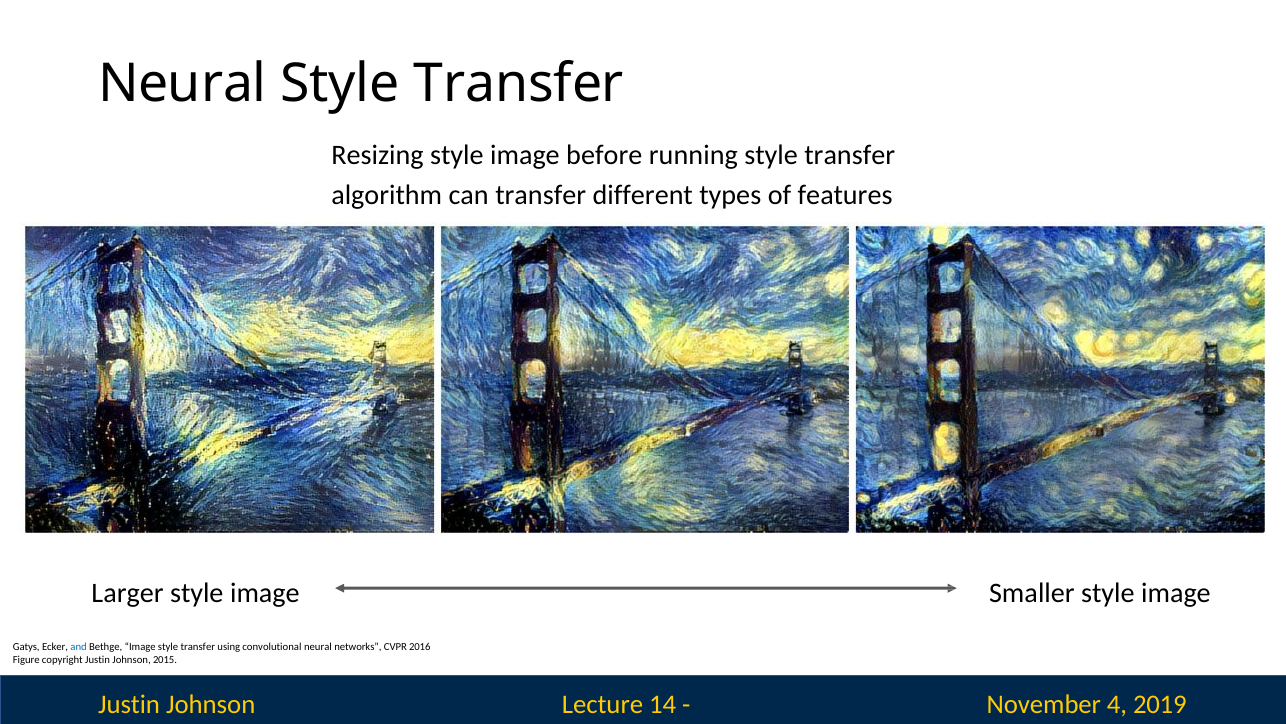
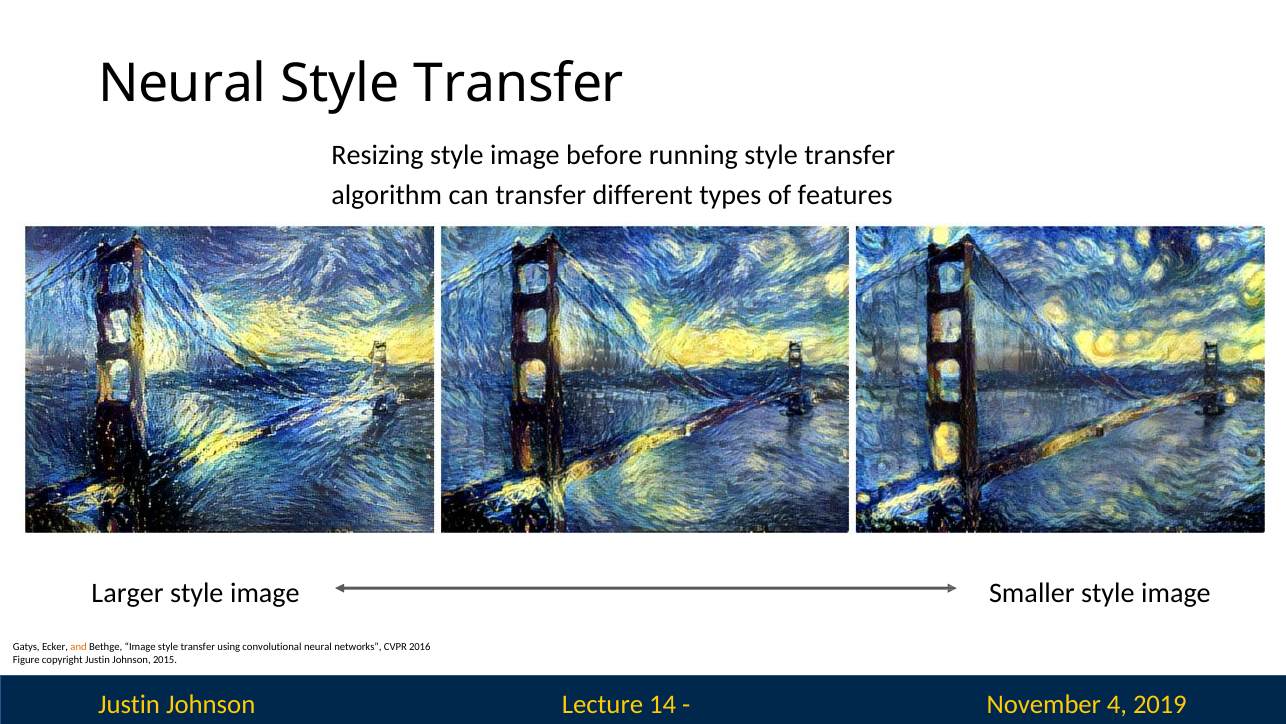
and colour: blue -> orange (79, 647)
